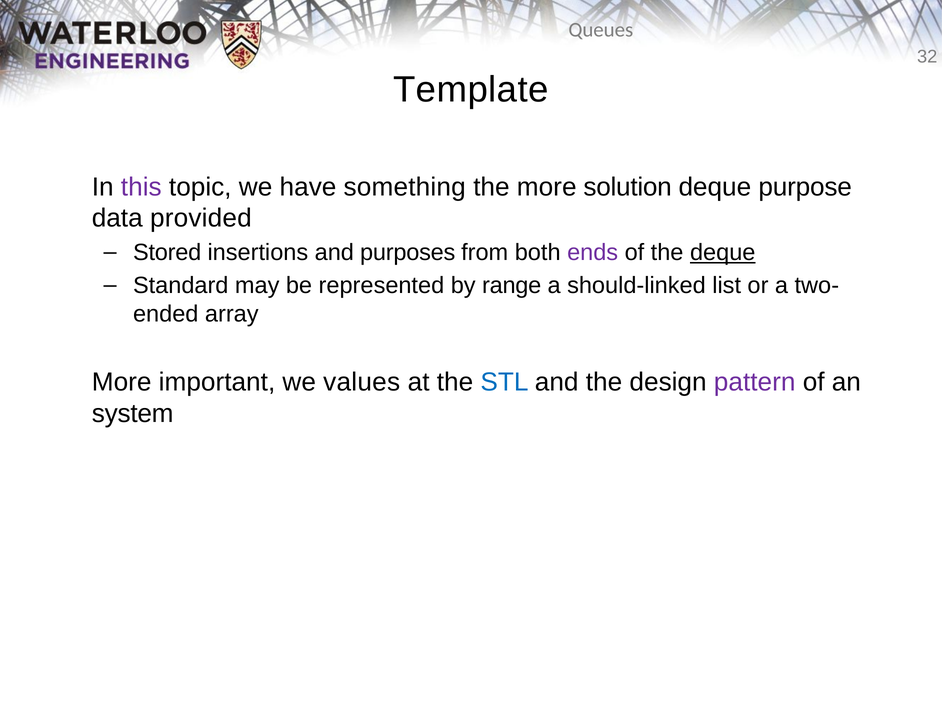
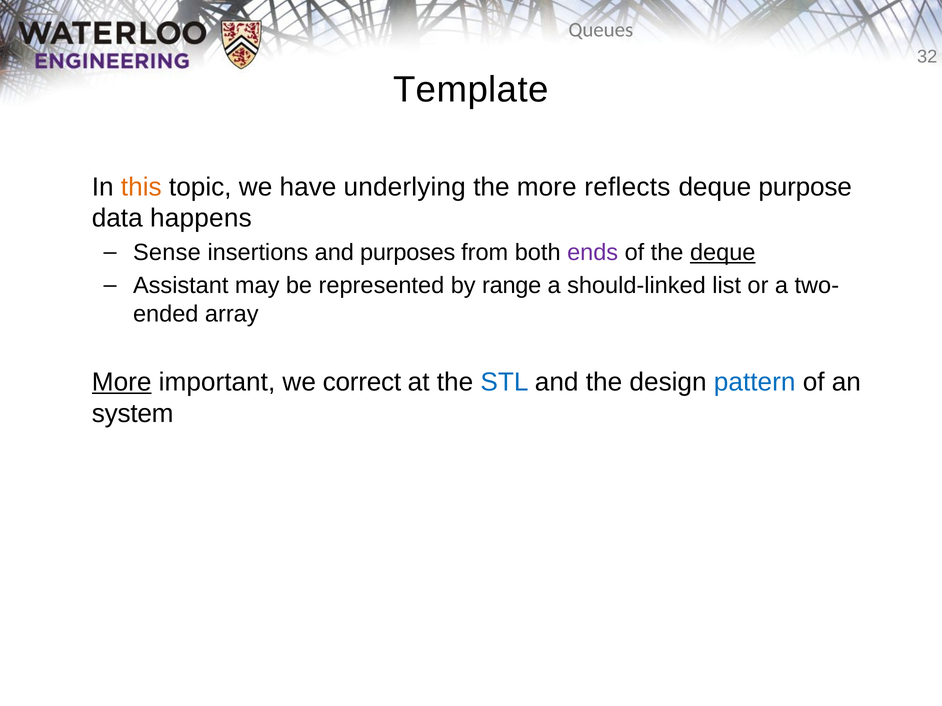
this colour: purple -> orange (141, 187)
something: something -> underlying (405, 187)
solution: solution -> reflects (627, 187)
provided: provided -> happens (201, 219)
Stored: Stored -> Sense (167, 253)
Standard: Standard -> Assistant (181, 286)
More underline: none -> present (122, 382)
values: values -> correct (362, 382)
pattern colour: purple -> blue (755, 382)
